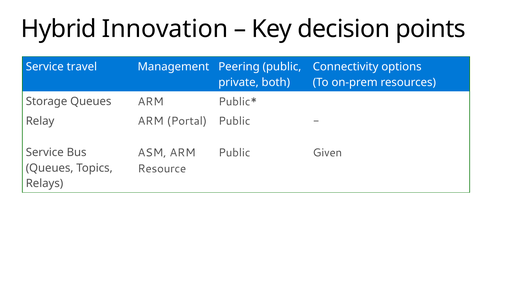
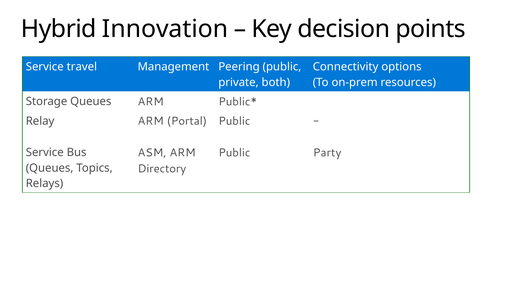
Given: Given -> Party (327, 153)
Resource: Resource -> Directory (162, 169)
